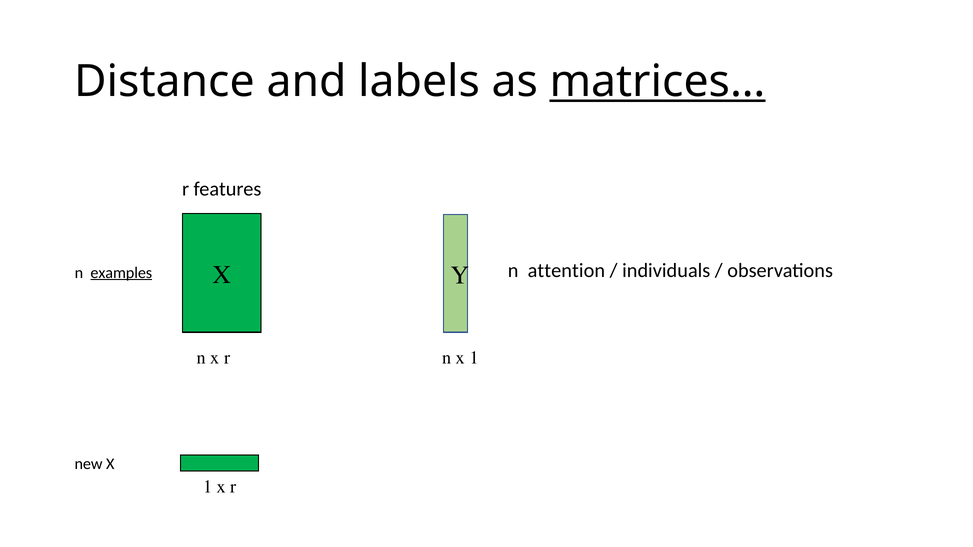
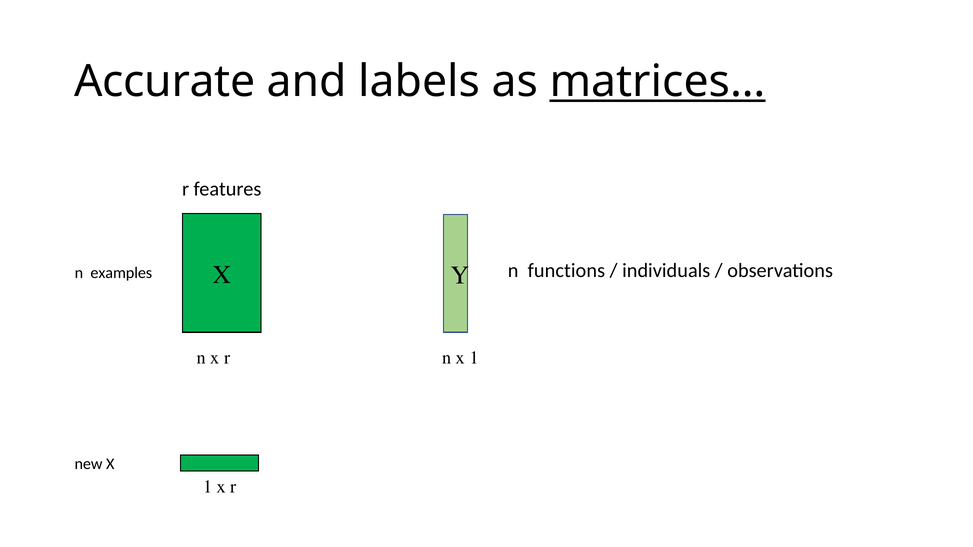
Distance: Distance -> Accurate (165, 82)
attention: attention -> functions (566, 271)
examples underline: present -> none (121, 273)
